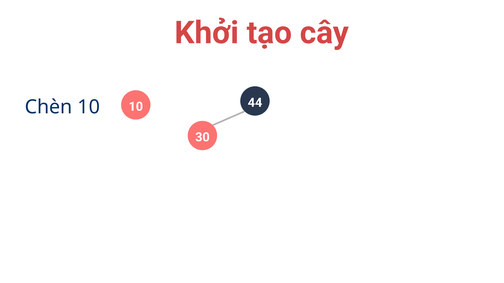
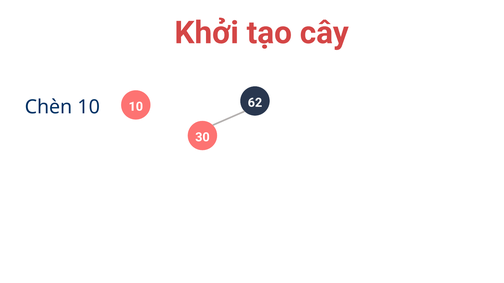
44: 44 -> 62 (255, 103)
